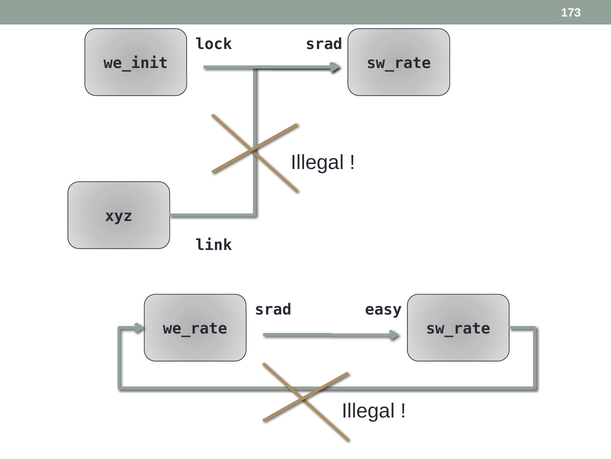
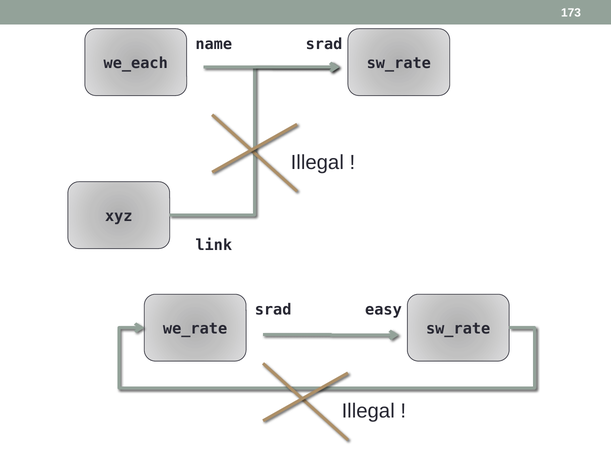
lock: lock -> name (214, 44)
we_init: we_init -> we_each (136, 63)
